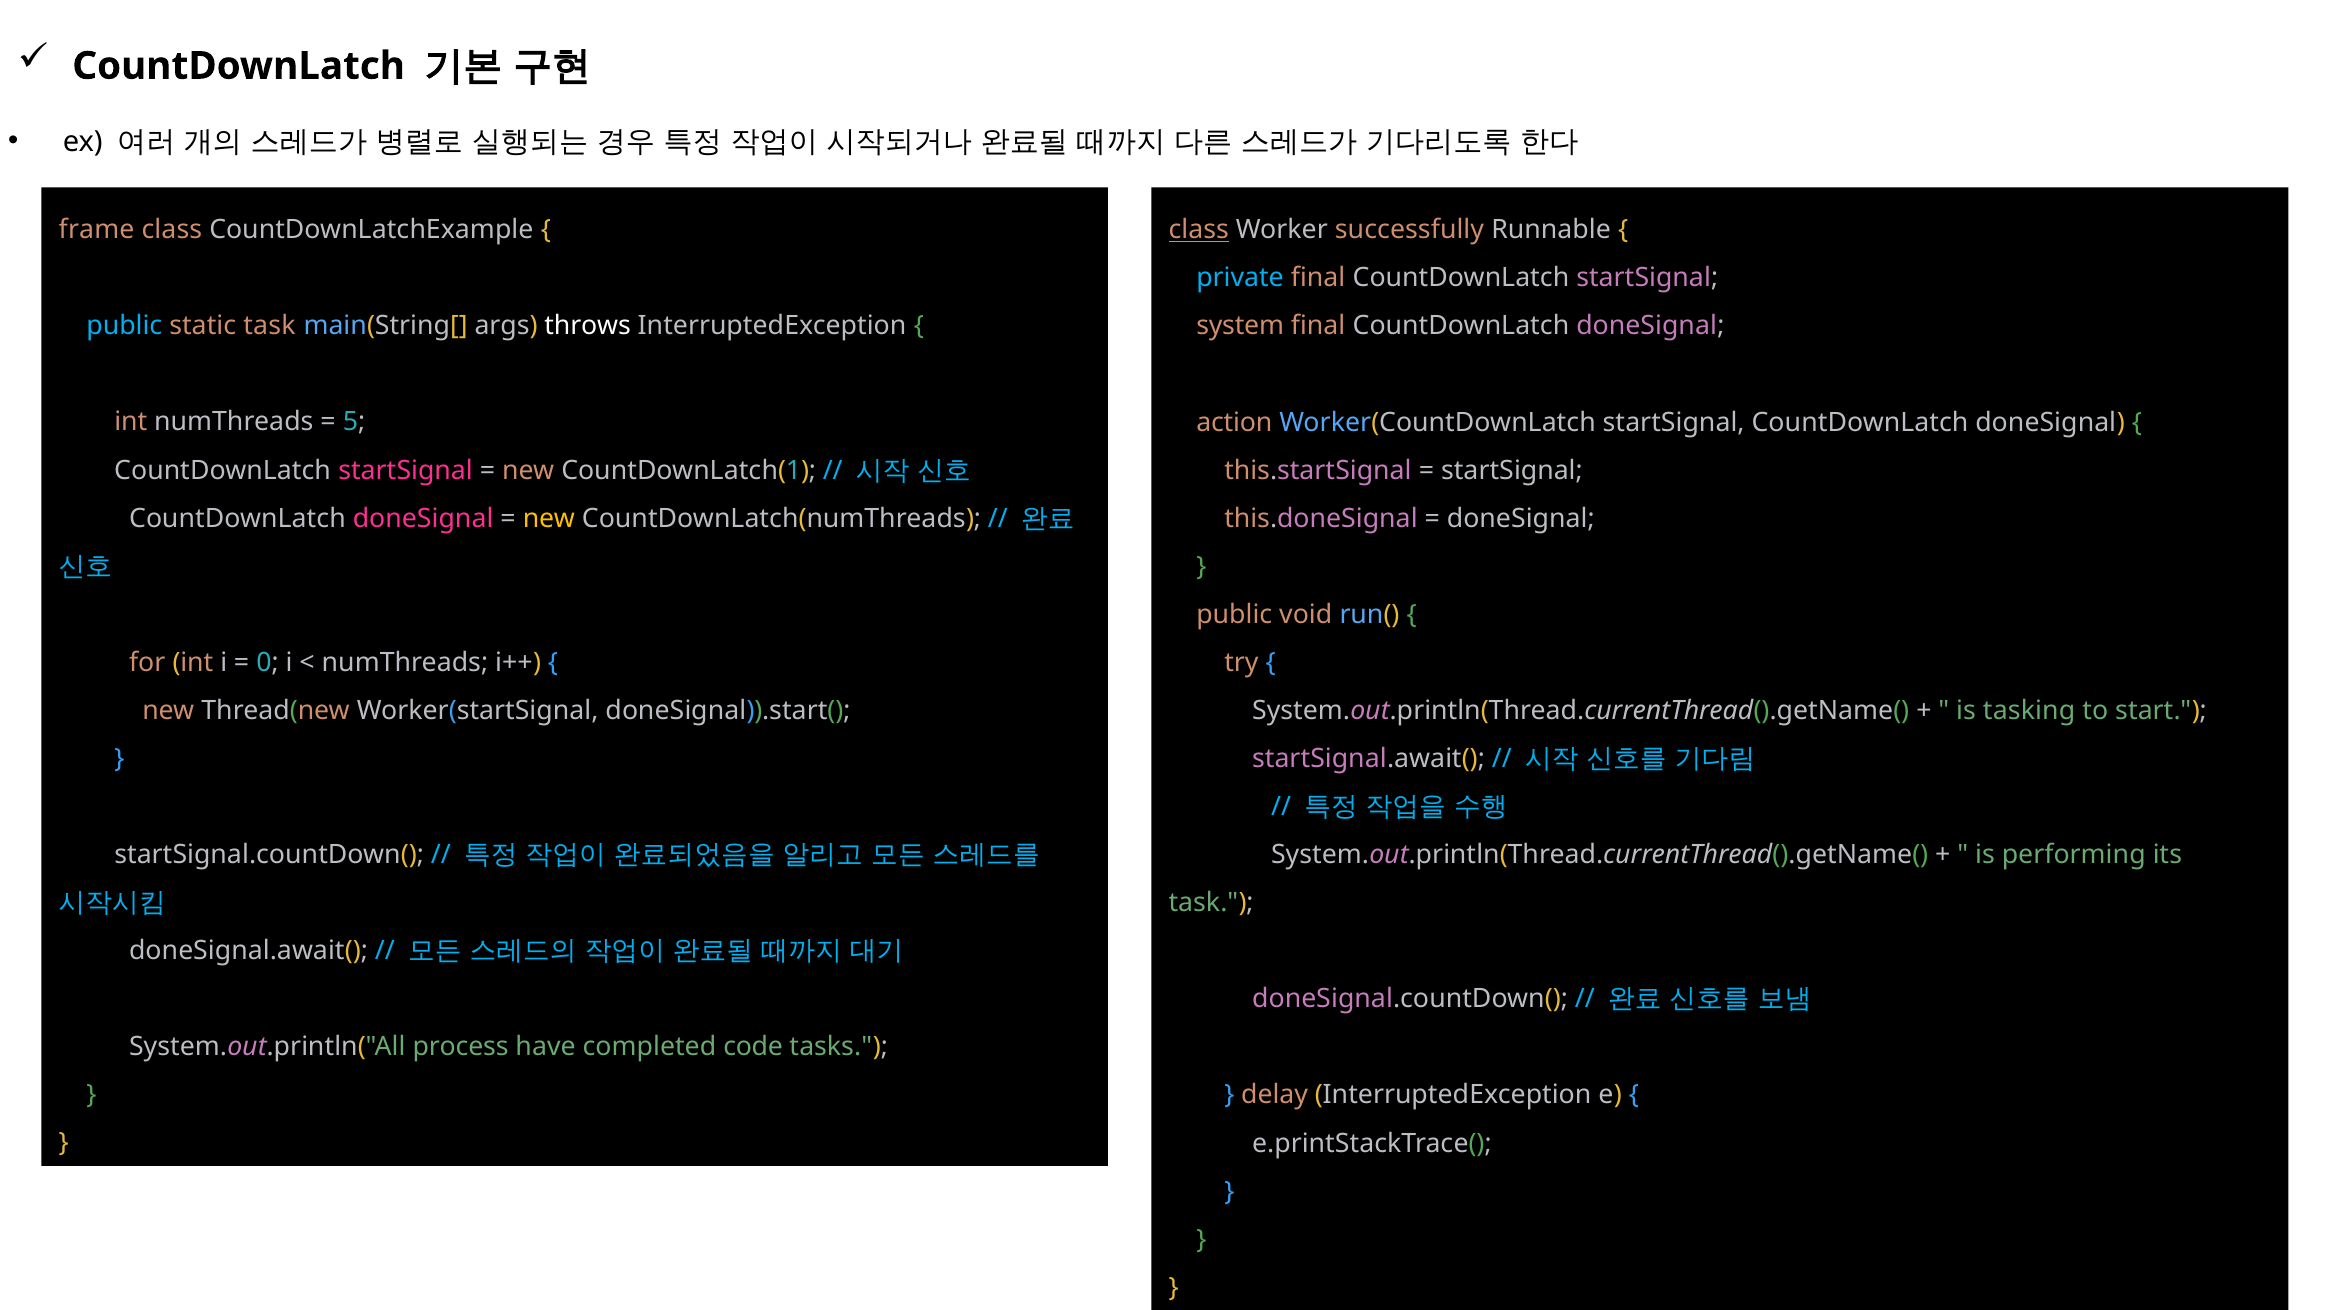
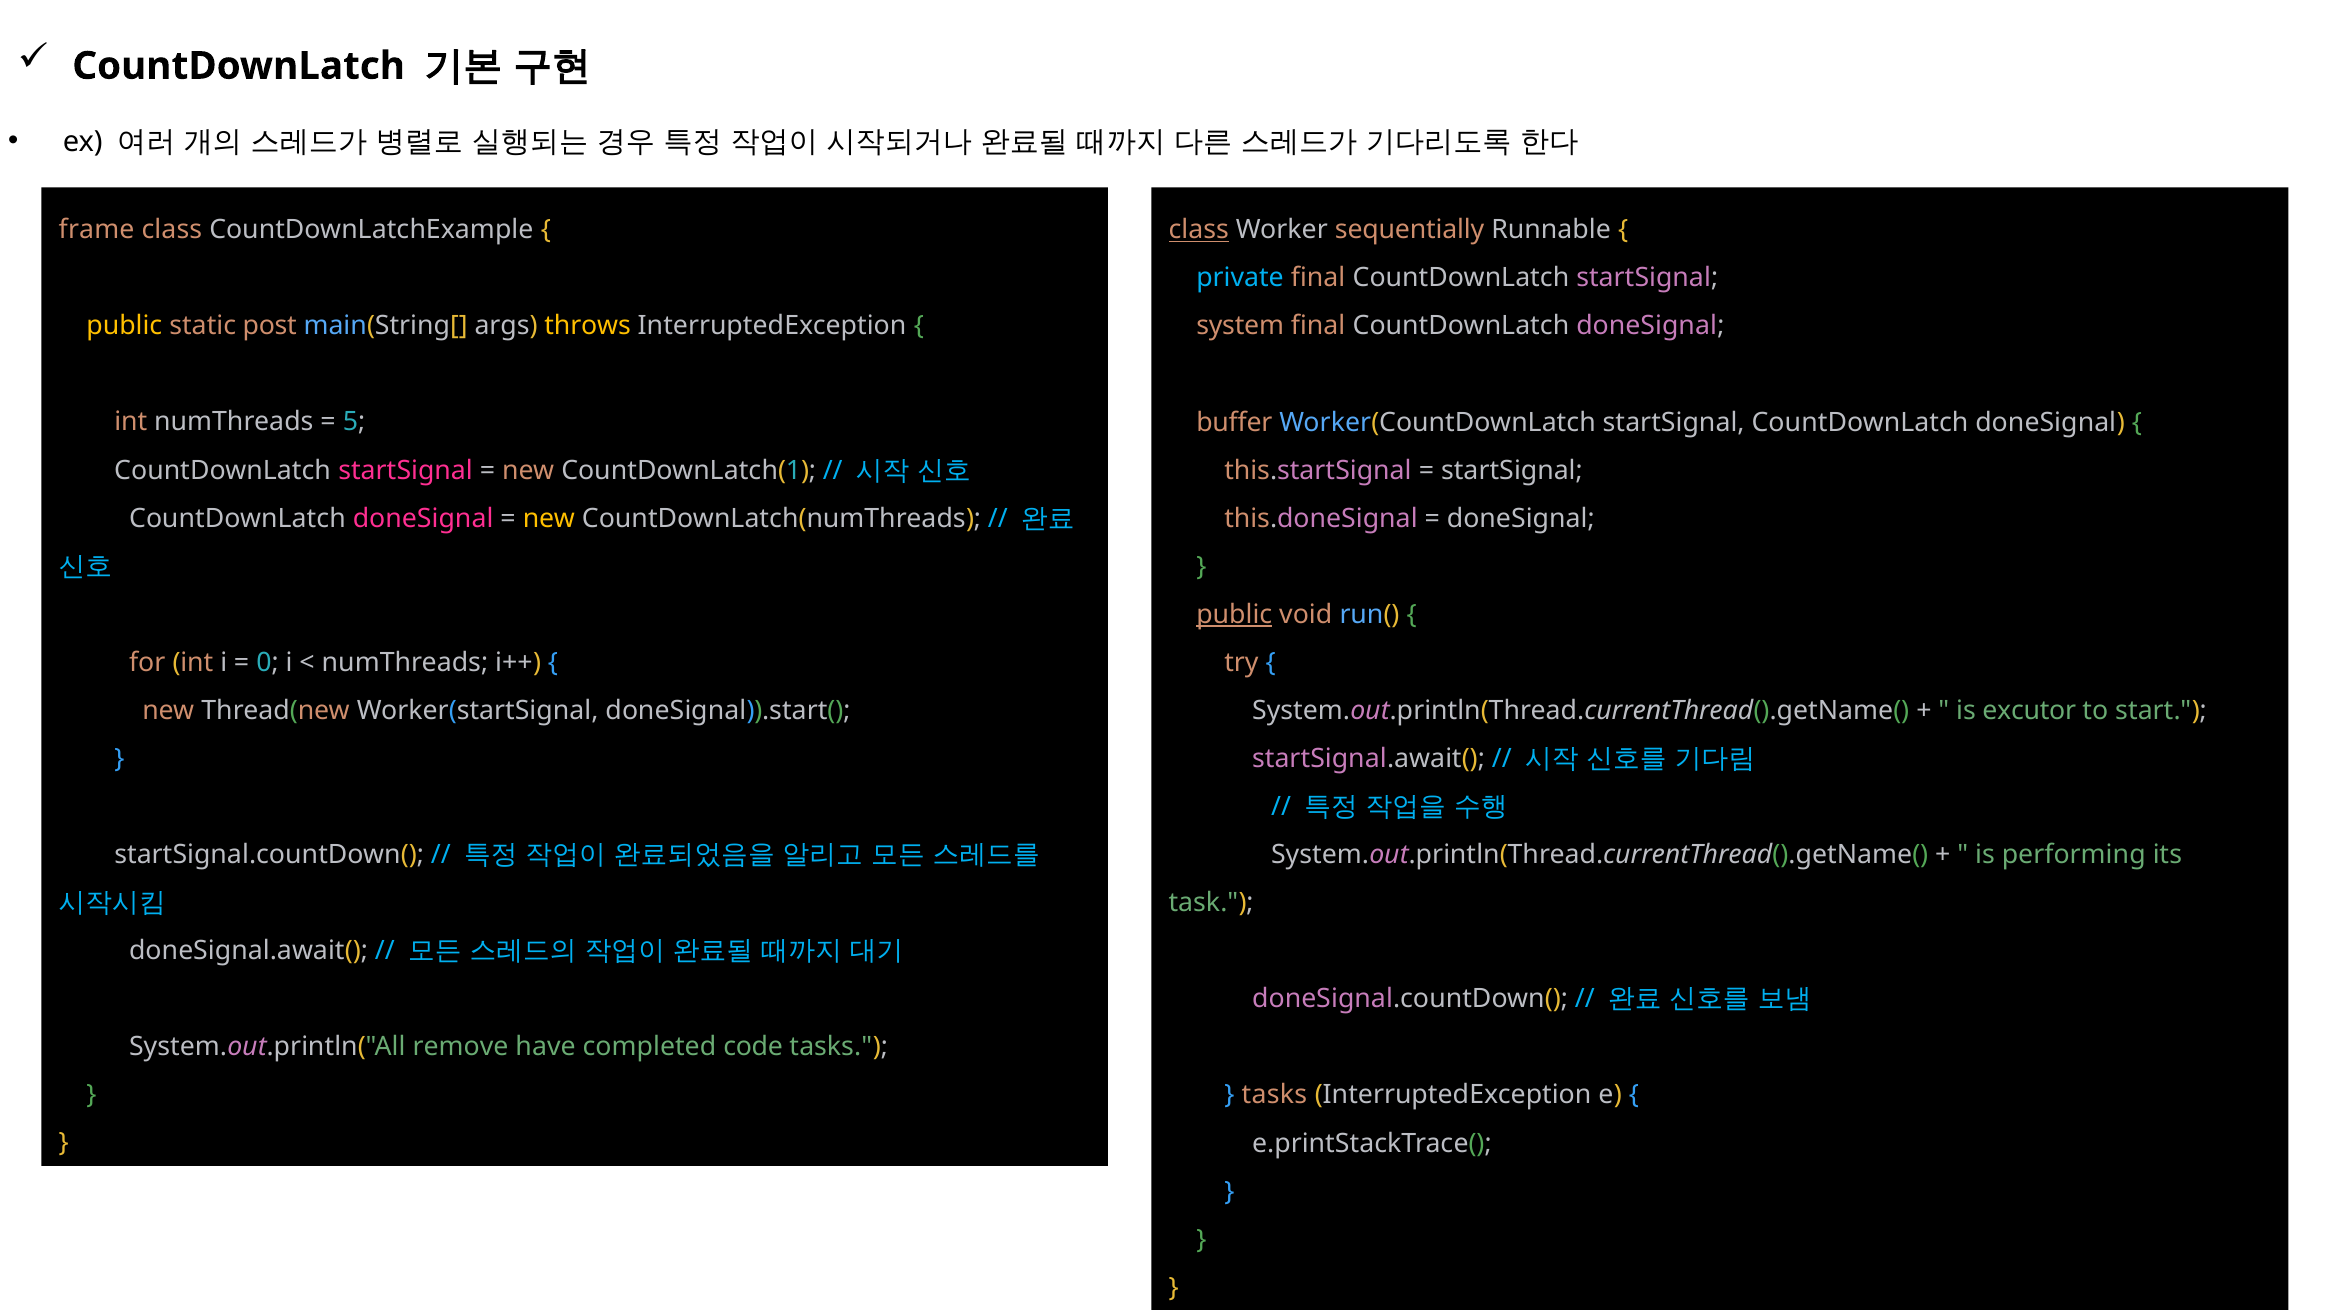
successfully: successfully -> sequentially (1410, 230)
public colour: light blue -> yellow (124, 326)
static task: task -> post (270, 326)
throws colour: white -> yellow (588, 326)
action: action -> buffer (1234, 422)
public underline: none -> present (1234, 615)
tasking: tasking -> excutor (2029, 711)
process: process -> remove (460, 1048)
delay: delay -> tasks (1274, 1096)
